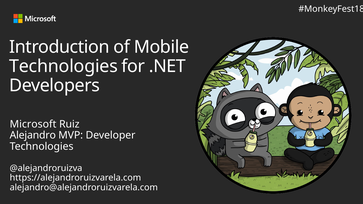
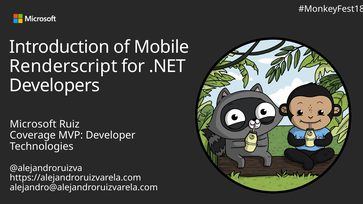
Technologies: Technologies -> Renderscript (63, 66)
Alejandro: Alejandro -> Coverage (33, 135)
